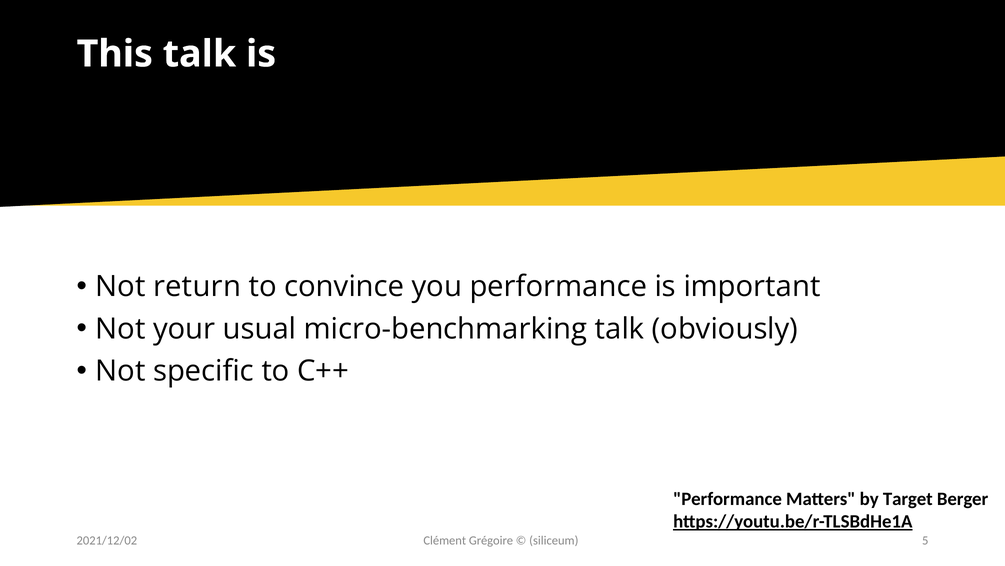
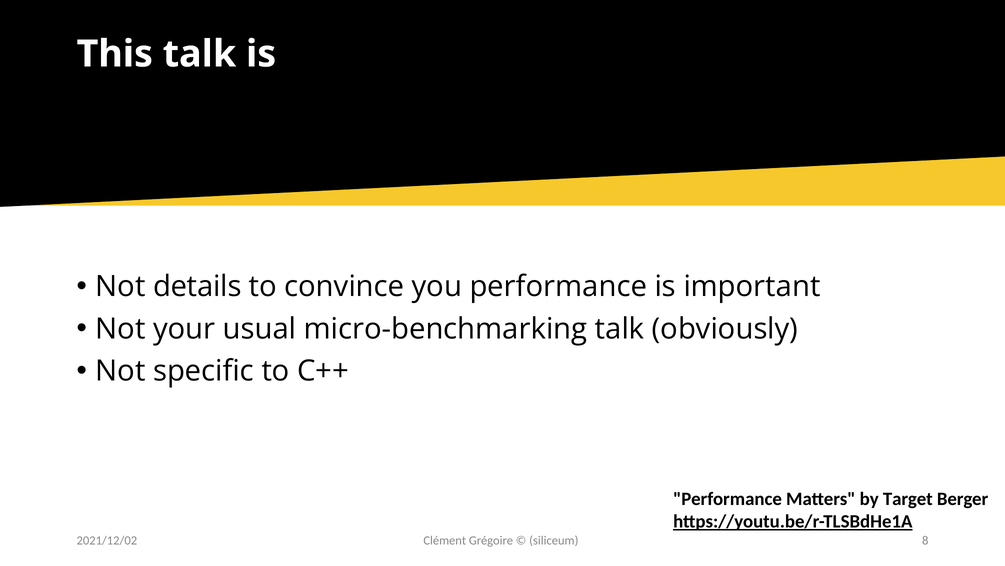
return: return -> details (197, 286)
5: 5 -> 8 (925, 540)
